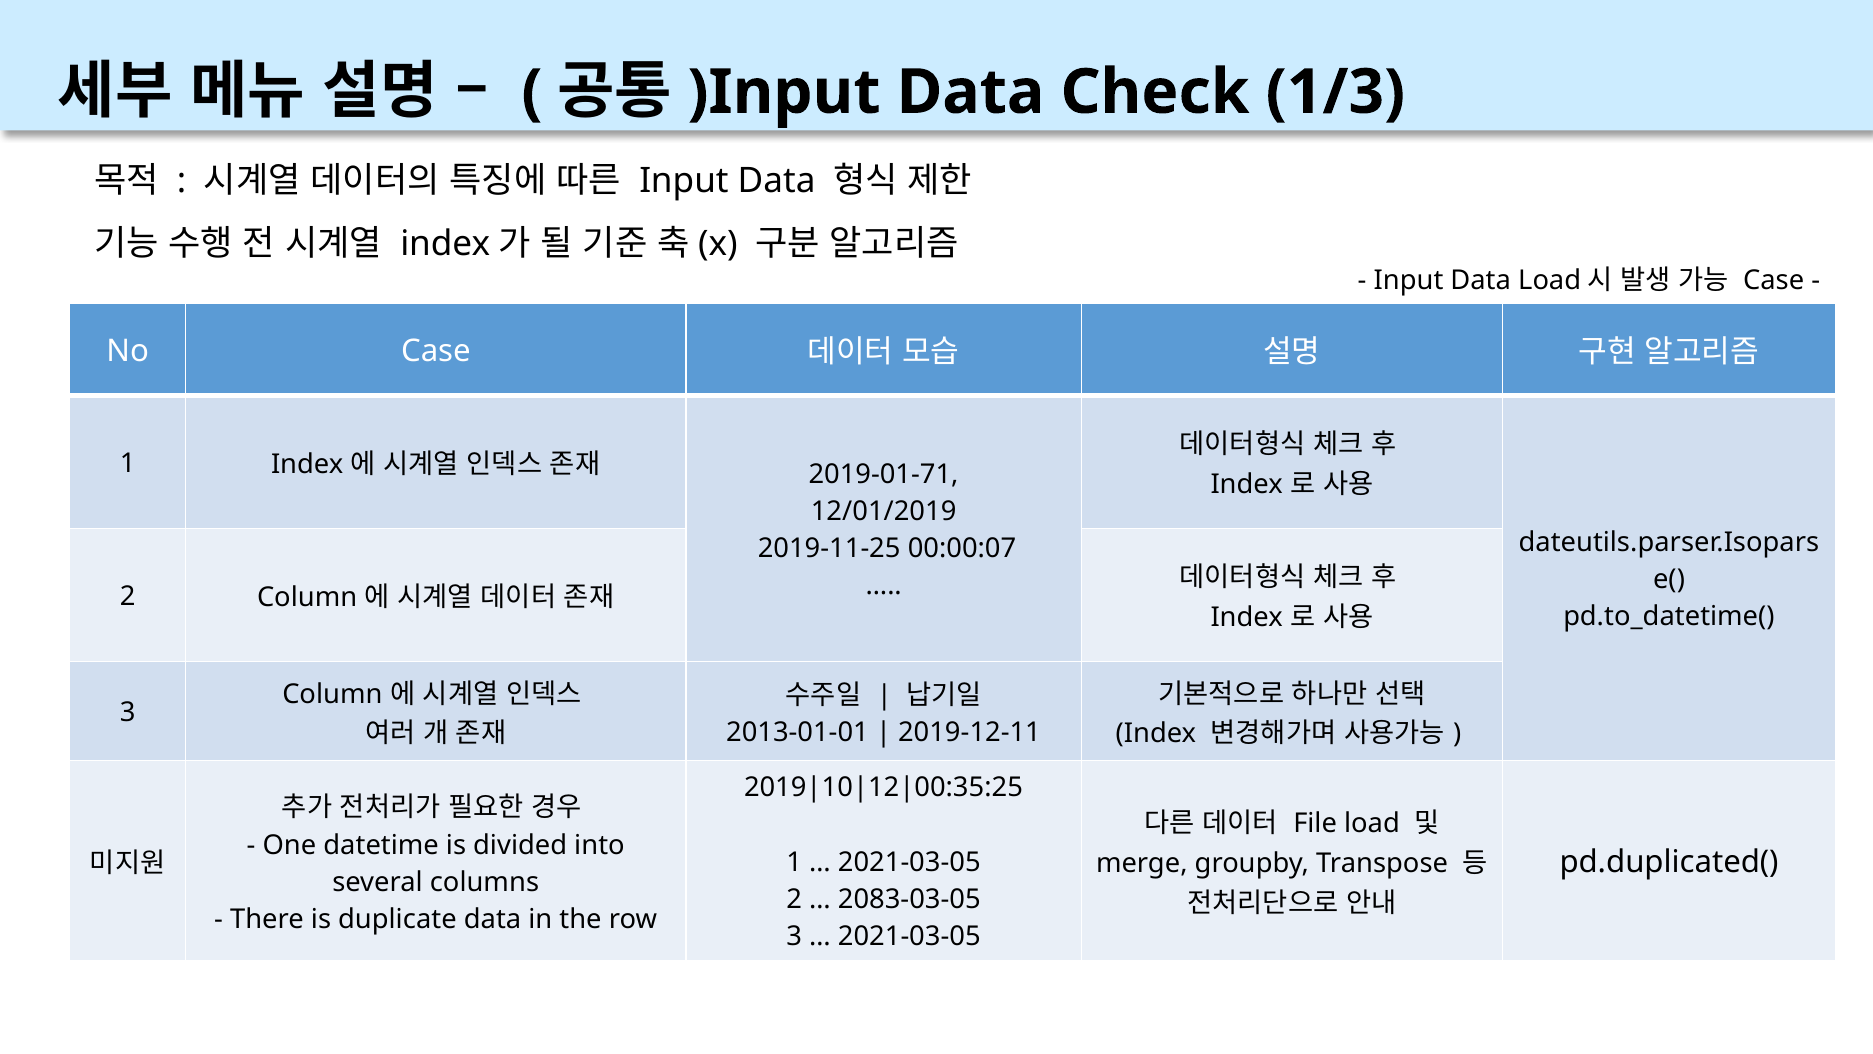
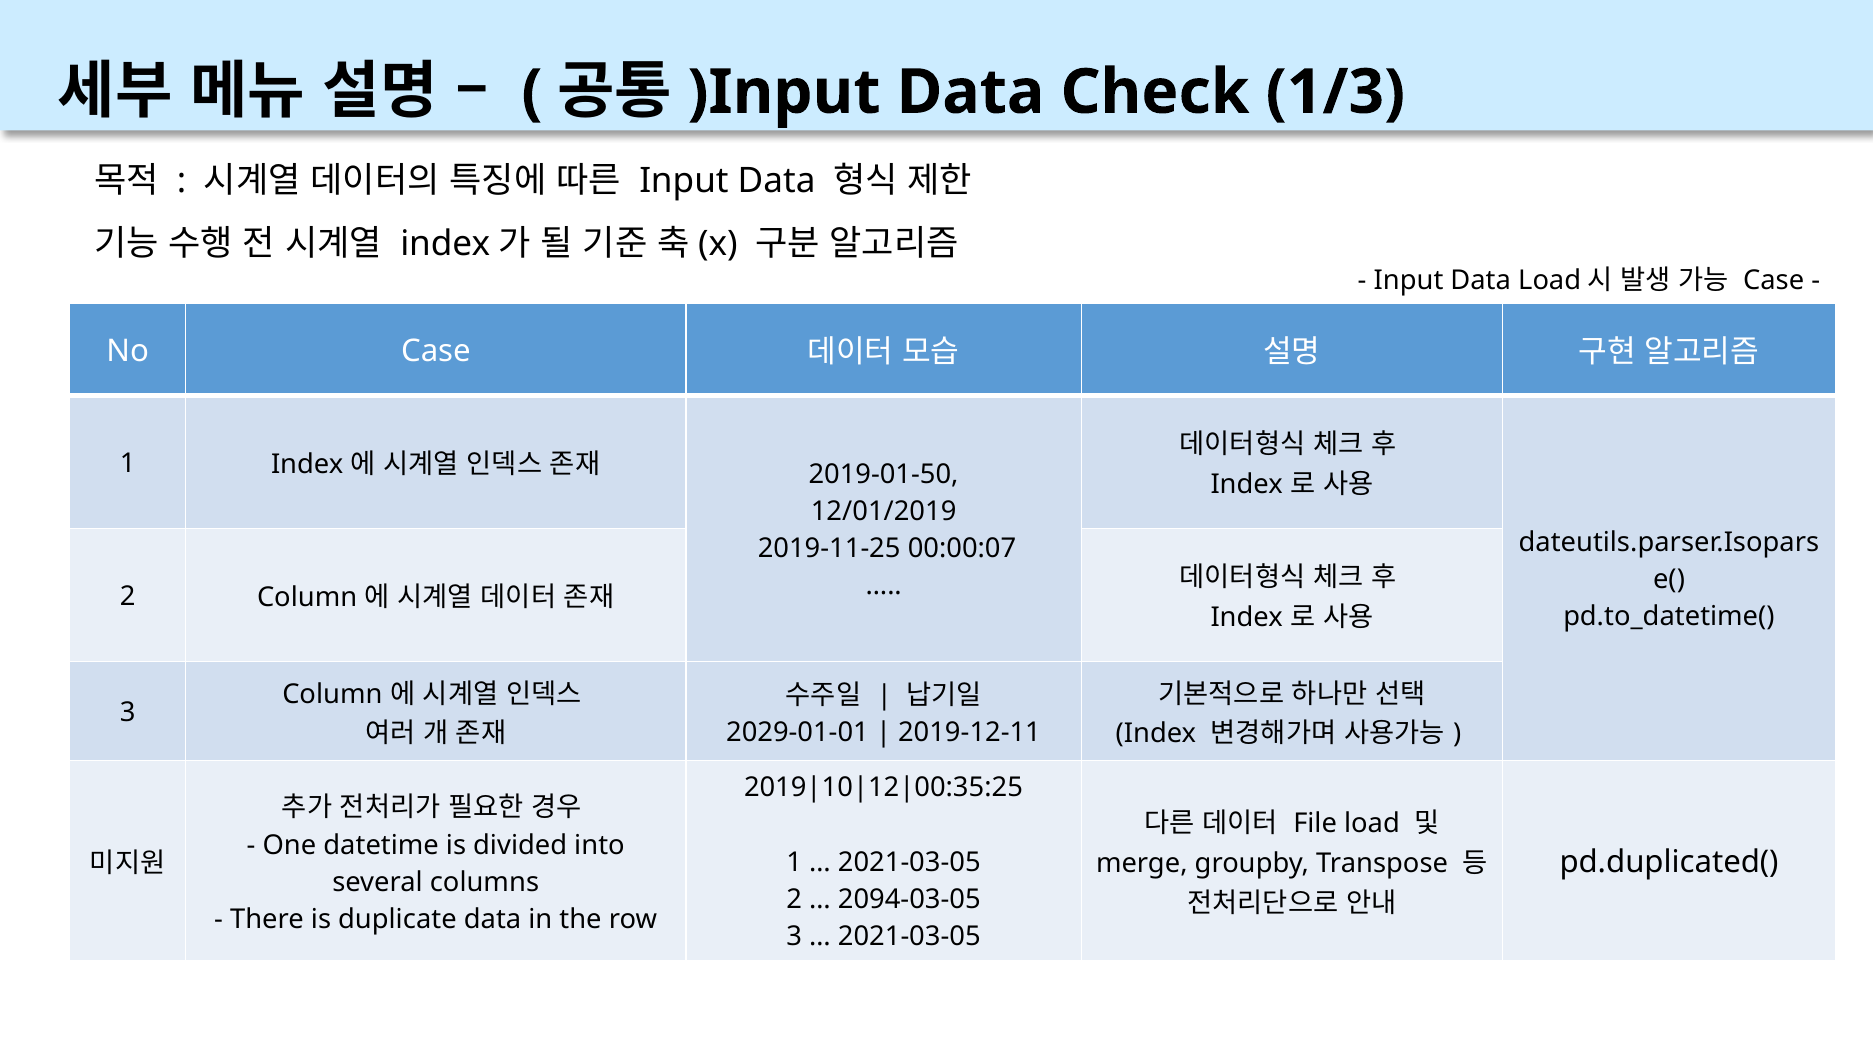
2019-01-71: 2019-01-71 -> 2019-01-50 (884, 474)
2013-01-01: 2013-01-01 -> 2029-01-01 (797, 732)
2083-03-05: 2083-03-05 -> 2094-03-05 (909, 899)
